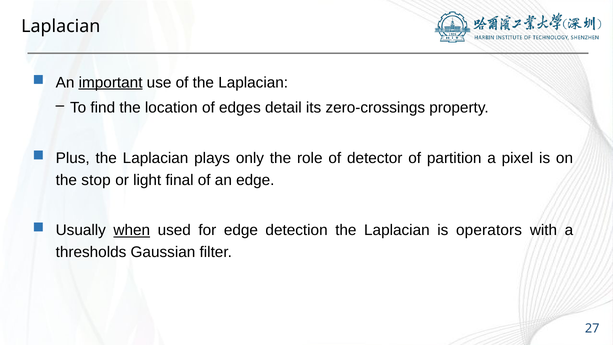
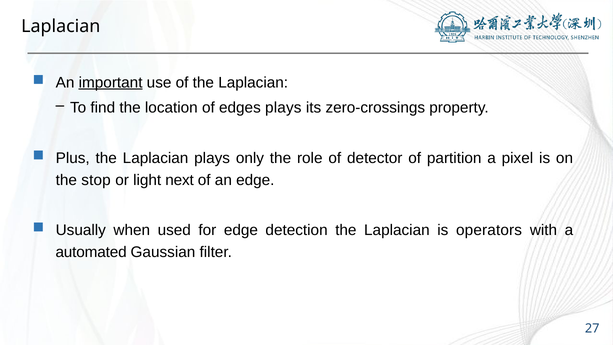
edges detail: detail -> plays (283, 108)
final: final -> next (180, 180)
when underline: present -> none (132, 230)
thresholds: thresholds -> automated (91, 252)
